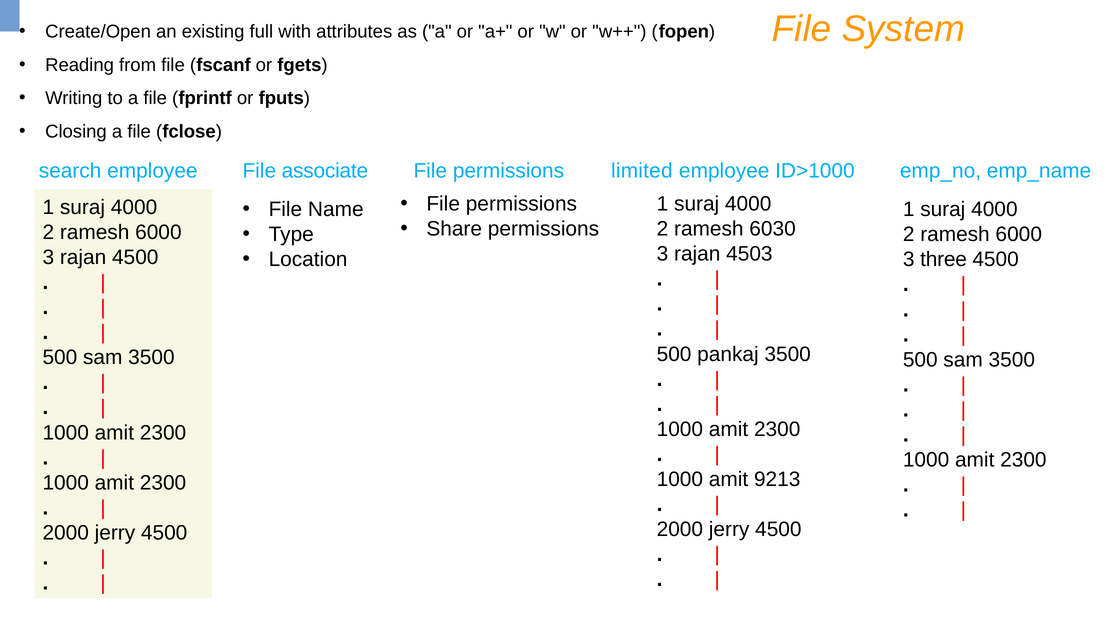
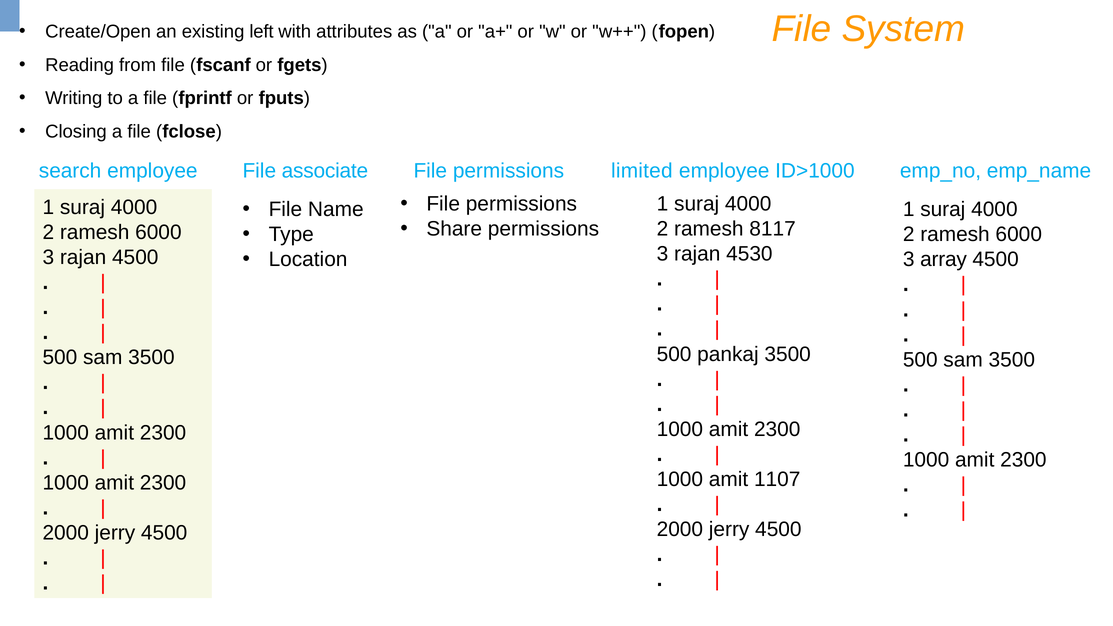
full: full -> left (261, 32)
6030: 6030 -> 8117 (773, 229)
4503: 4503 -> 4530 (749, 254)
three: three -> array (944, 260)
9213: 9213 -> 1107 (777, 479)
